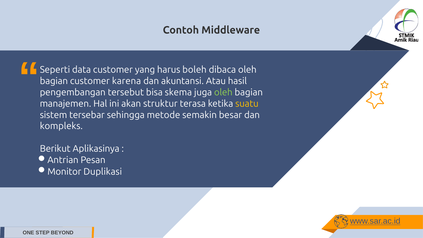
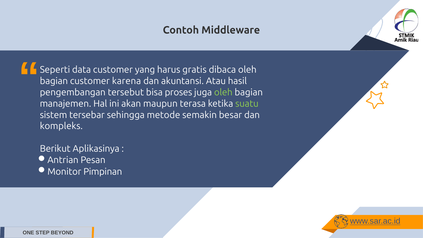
boleh: boleh -> gratis (194, 70)
skema: skema -> proses (178, 92)
struktur: struktur -> maupun (160, 104)
suatu colour: yellow -> light green (247, 104)
Duplikasi: Duplikasi -> Pimpinan (103, 172)
